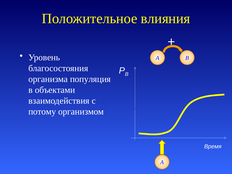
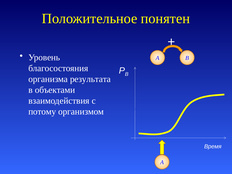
влияния: влияния -> понятен (165, 19)
популяция: популяция -> результата (90, 79)
